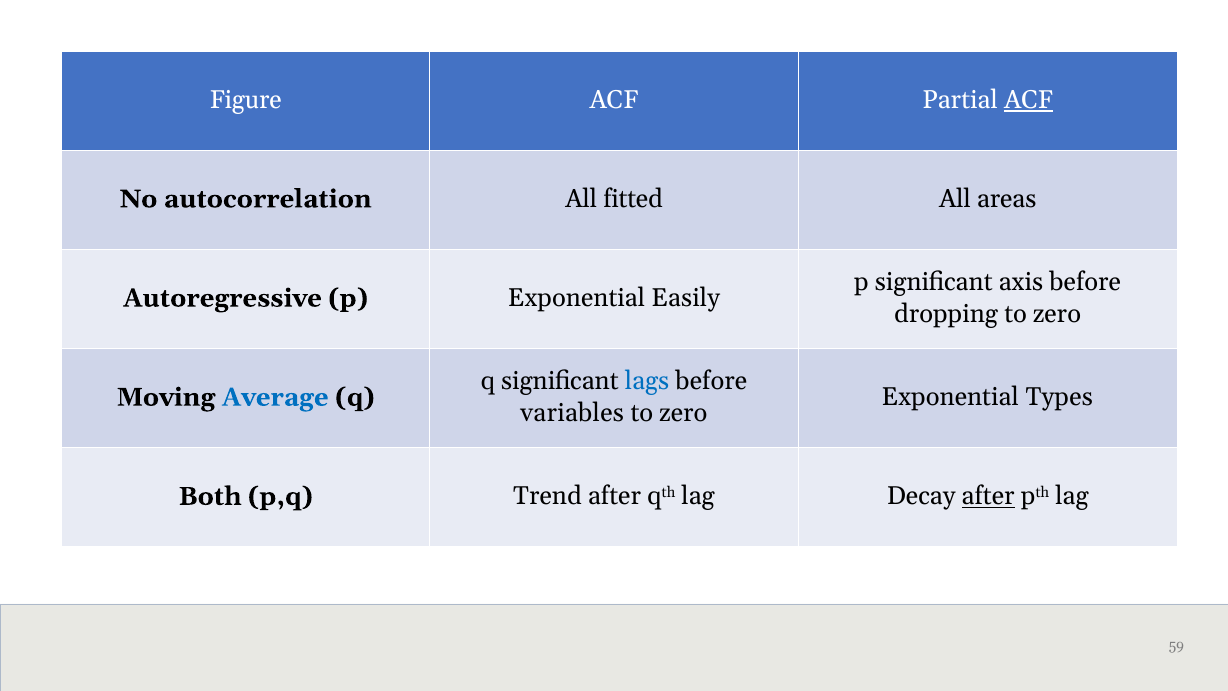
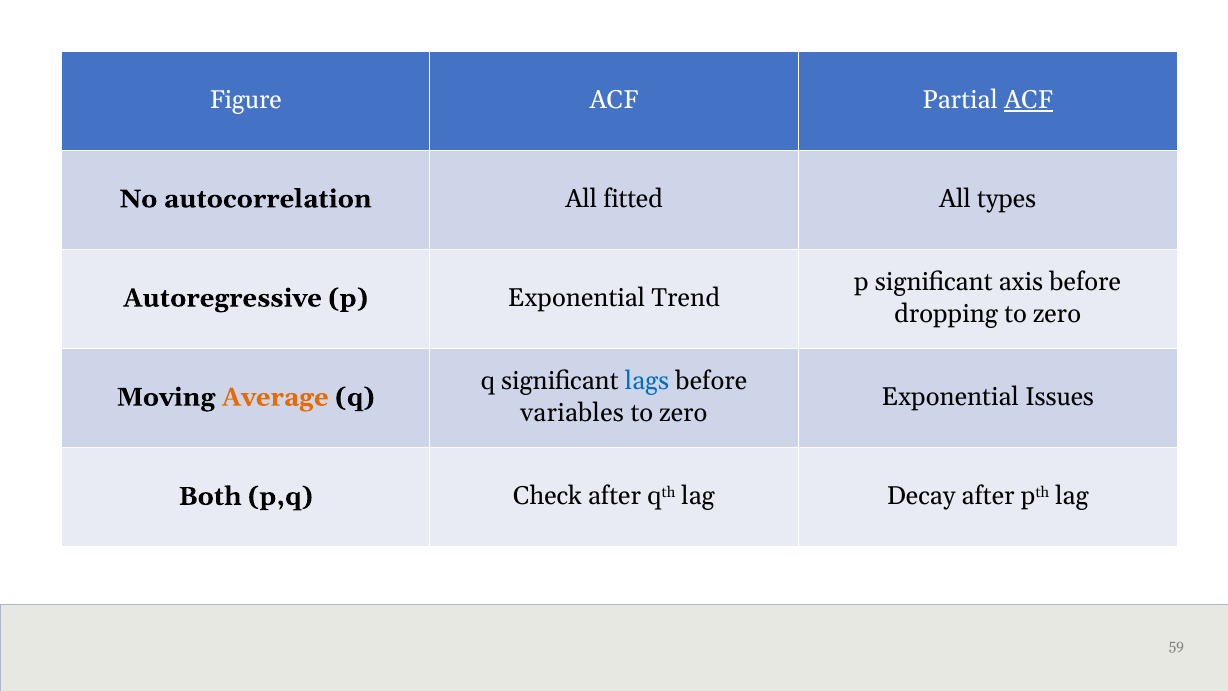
areas: areas -> types (1007, 199)
Easily: Easily -> Trend (686, 298)
Average colour: blue -> orange (275, 397)
Types: Types -> Issues (1060, 397)
Trend: Trend -> Check (548, 496)
after underline: present -> none (988, 496)
